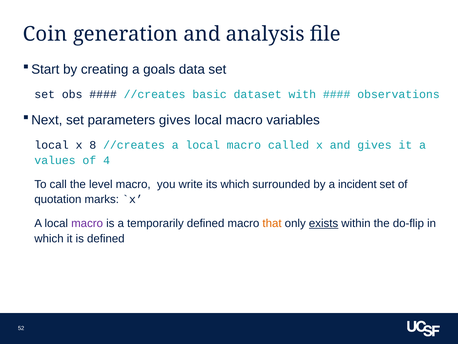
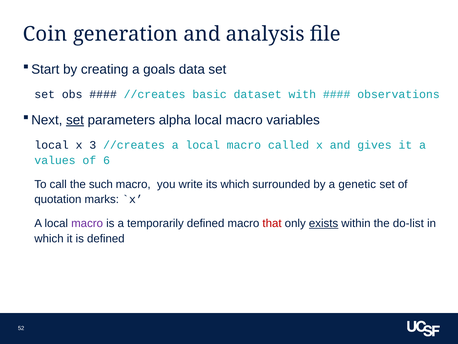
set underline: none -> present (75, 120)
parameters gives: gives -> alpha (175, 120)
8: 8 -> 3 (93, 145)
4: 4 -> 6 (107, 160)
level: level -> such (101, 184)
incident: incident -> genetic (357, 184)
that colour: orange -> red (272, 223)
do-flip: do-flip -> do-list (408, 223)
